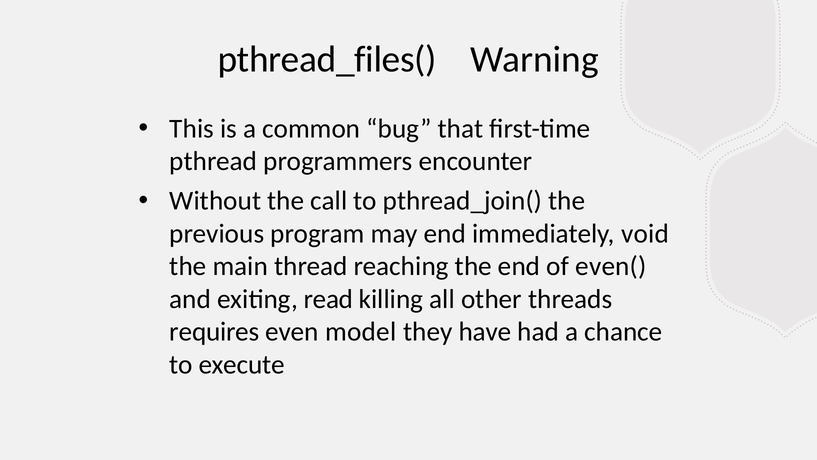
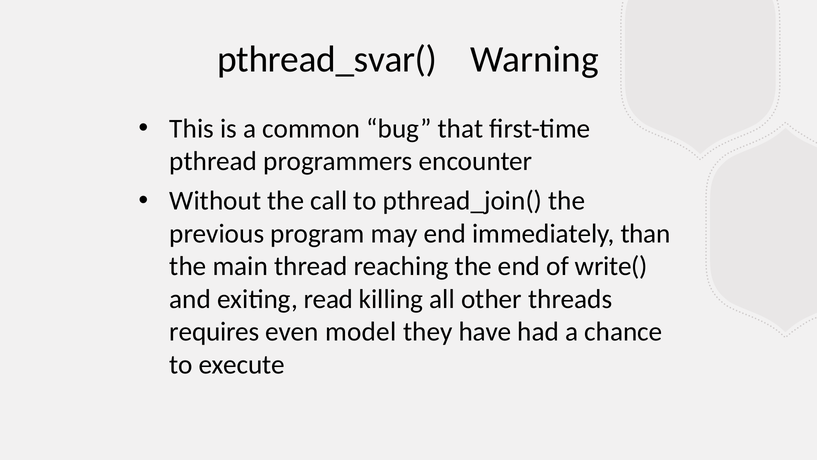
pthread_files(: pthread_files( -> pthread_svar( (327, 59)
void: void -> than (645, 233)
even(: even( -> write( (611, 266)
